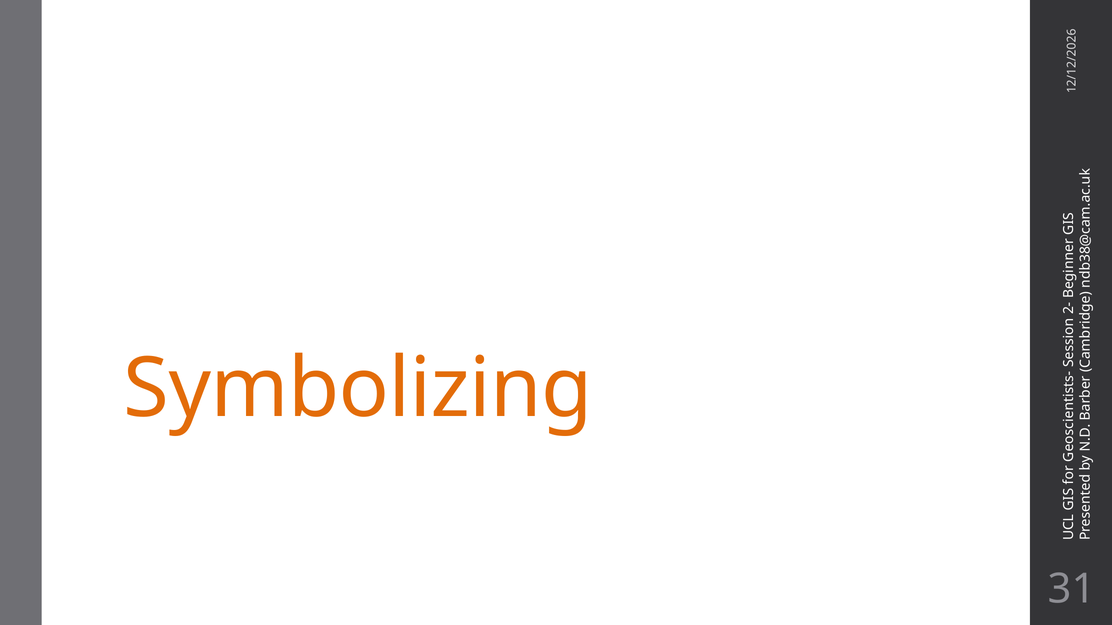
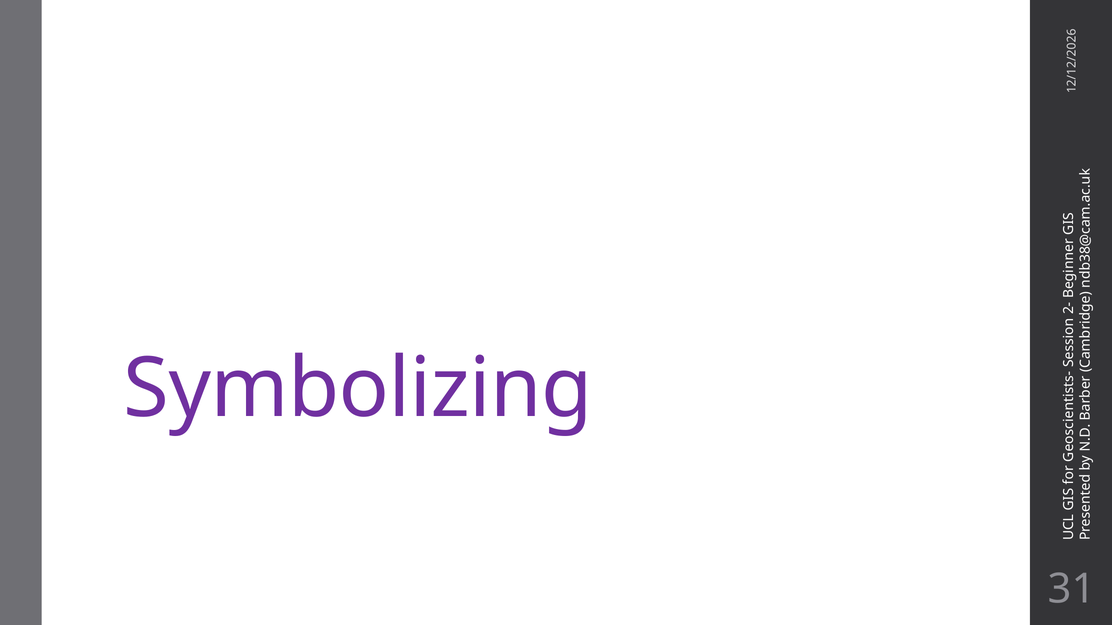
Symbolizing colour: orange -> purple (358, 389)
